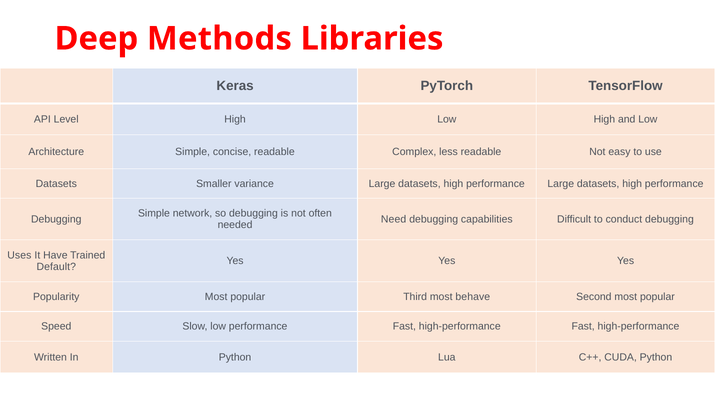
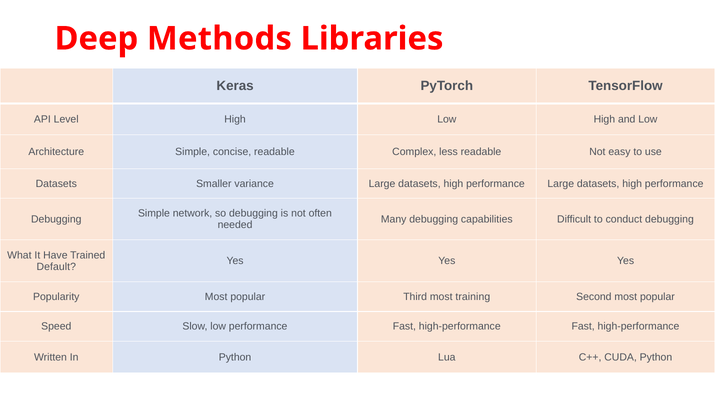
Need: Need -> Many (394, 219)
Uses: Uses -> What (19, 255)
behave: behave -> training (473, 297)
